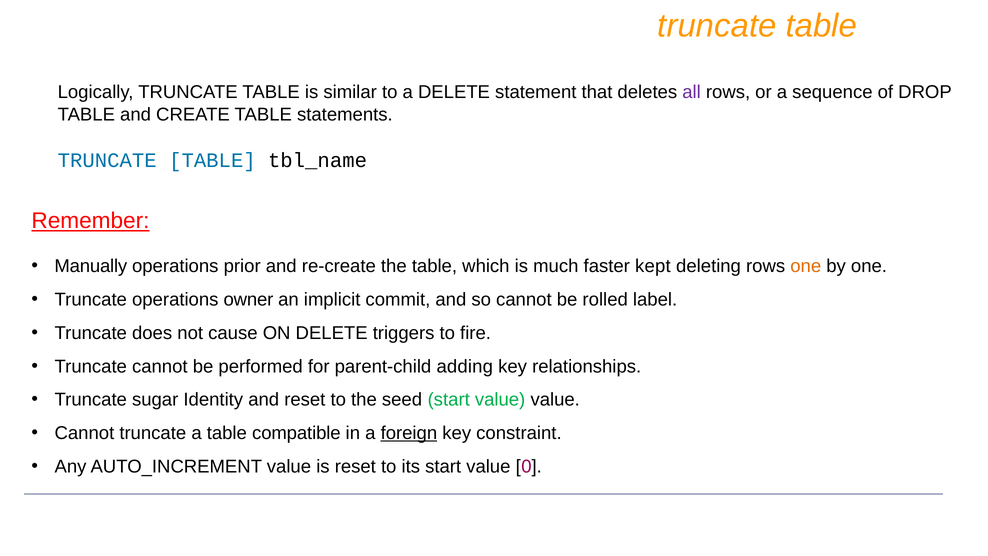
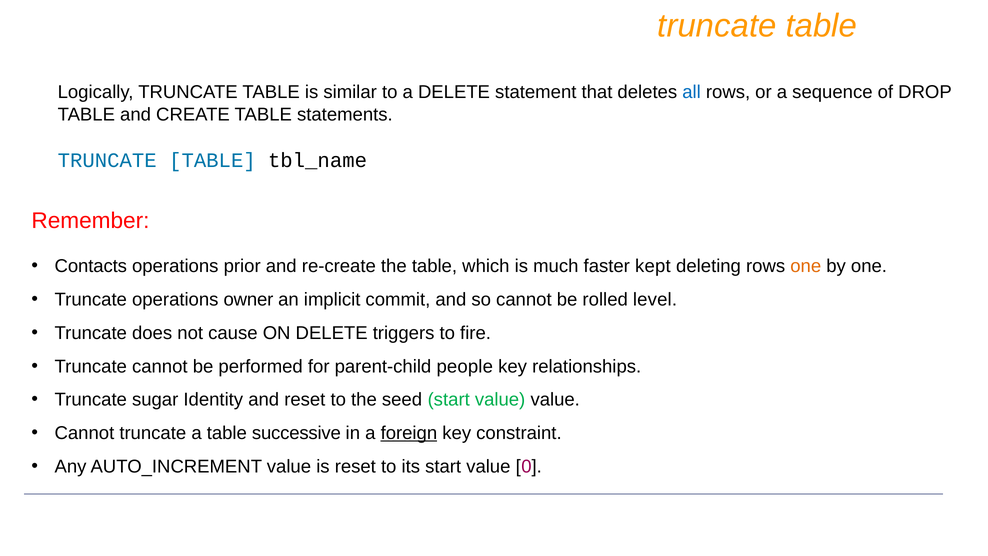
all colour: purple -> blue (692, 92)
Remember underline: present -> none (90, 221)
Manually: Manually -> Contacts (91, 266)
label: label -> level (655, 300)
adding: adding -> people (465, 366)
compatible: compatible -> successive (296, 433)
